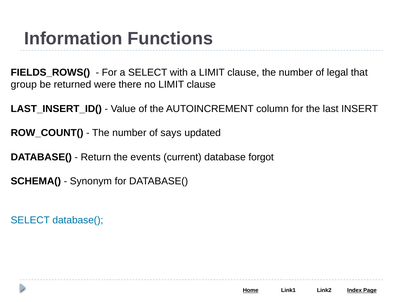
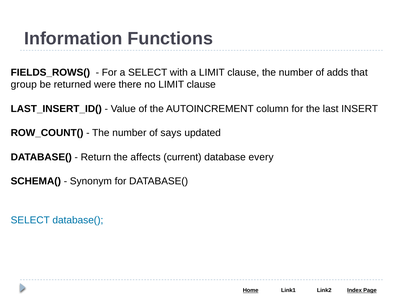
legal: legal -> adds (338, 73)
events: events -> affects (146, 157)
forgot: forgot -> every (261, 157)
